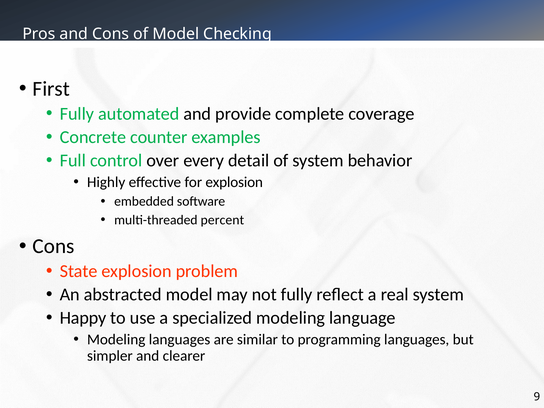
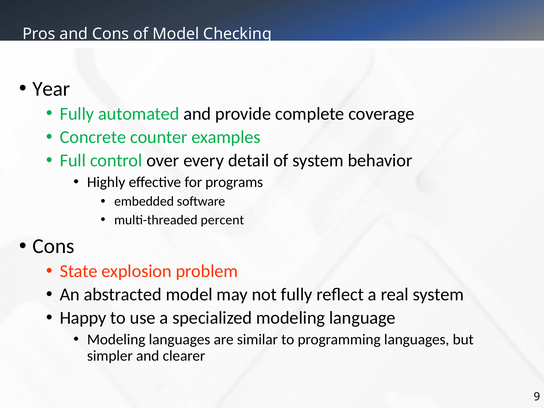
First: First -> Year (51, 89)
for explosion: explosion -> programs (234, 182)
